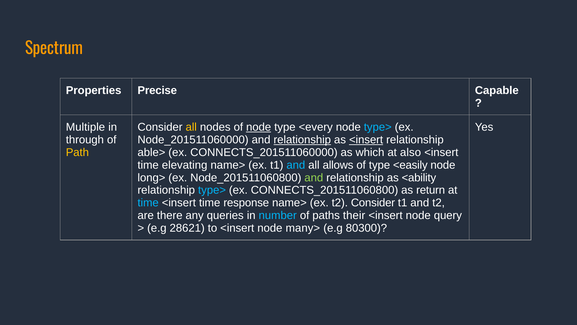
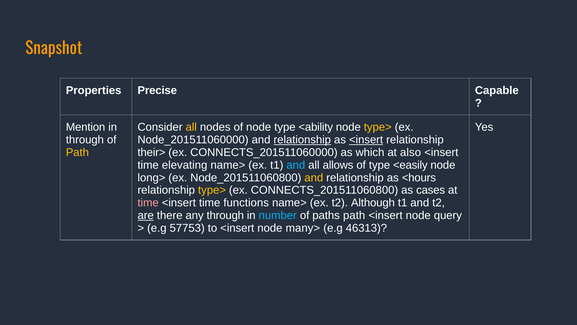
Spectrum: Spectrum -> Snapshot (54, 48)
Multiple: Multiple -> Mention (86, 127)
node underline: present -> none (259, 127)
<every: <every -> <ability (316, 127)
type> colour: light blue -> yellow (378, 127)
able>: able> -> their> (152, 152)
and colour: light green -> yellow (314, 177)
<ability: <ability -> <hours (419, 177)
type> colour: light blue -> yellow (212, 190)
return: return -> cases (431, 190)
time colour: light blue -> pink (148, 203)
response: response -> functions (246, 203)
t2 Consider: Consider -> Although (373, 203)
are underline: none -> present (146, 215)
any queries: queries -> through (225, 215)
paths their: their -> path (354, 215)
28621: 28621 -> 57753 (187, 228)
80300: 80300 -> 46313 (366, 228)
